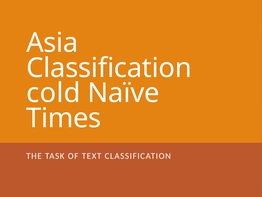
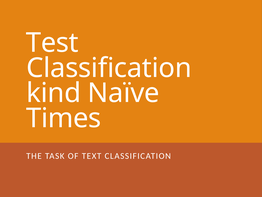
Asia: Asia -> Test (52, 43)
cold: cold -> kind (54, 93)
